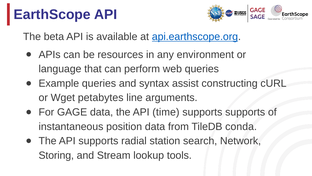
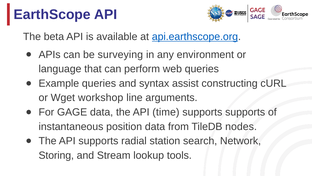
resources: resources -> surveying (120, 54)
petabytes: petabytes -> workshop (101, 98)
conda: conda -> nodes (241, 126)
